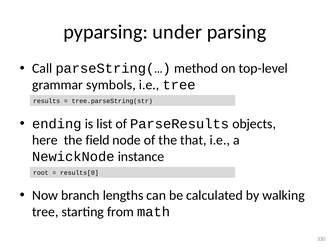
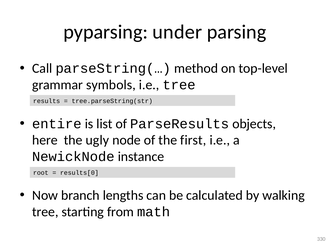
ending: ending -> entire (57, 124)
field: field -> ugly (97, 140)
that: that -> first (193, 140)
